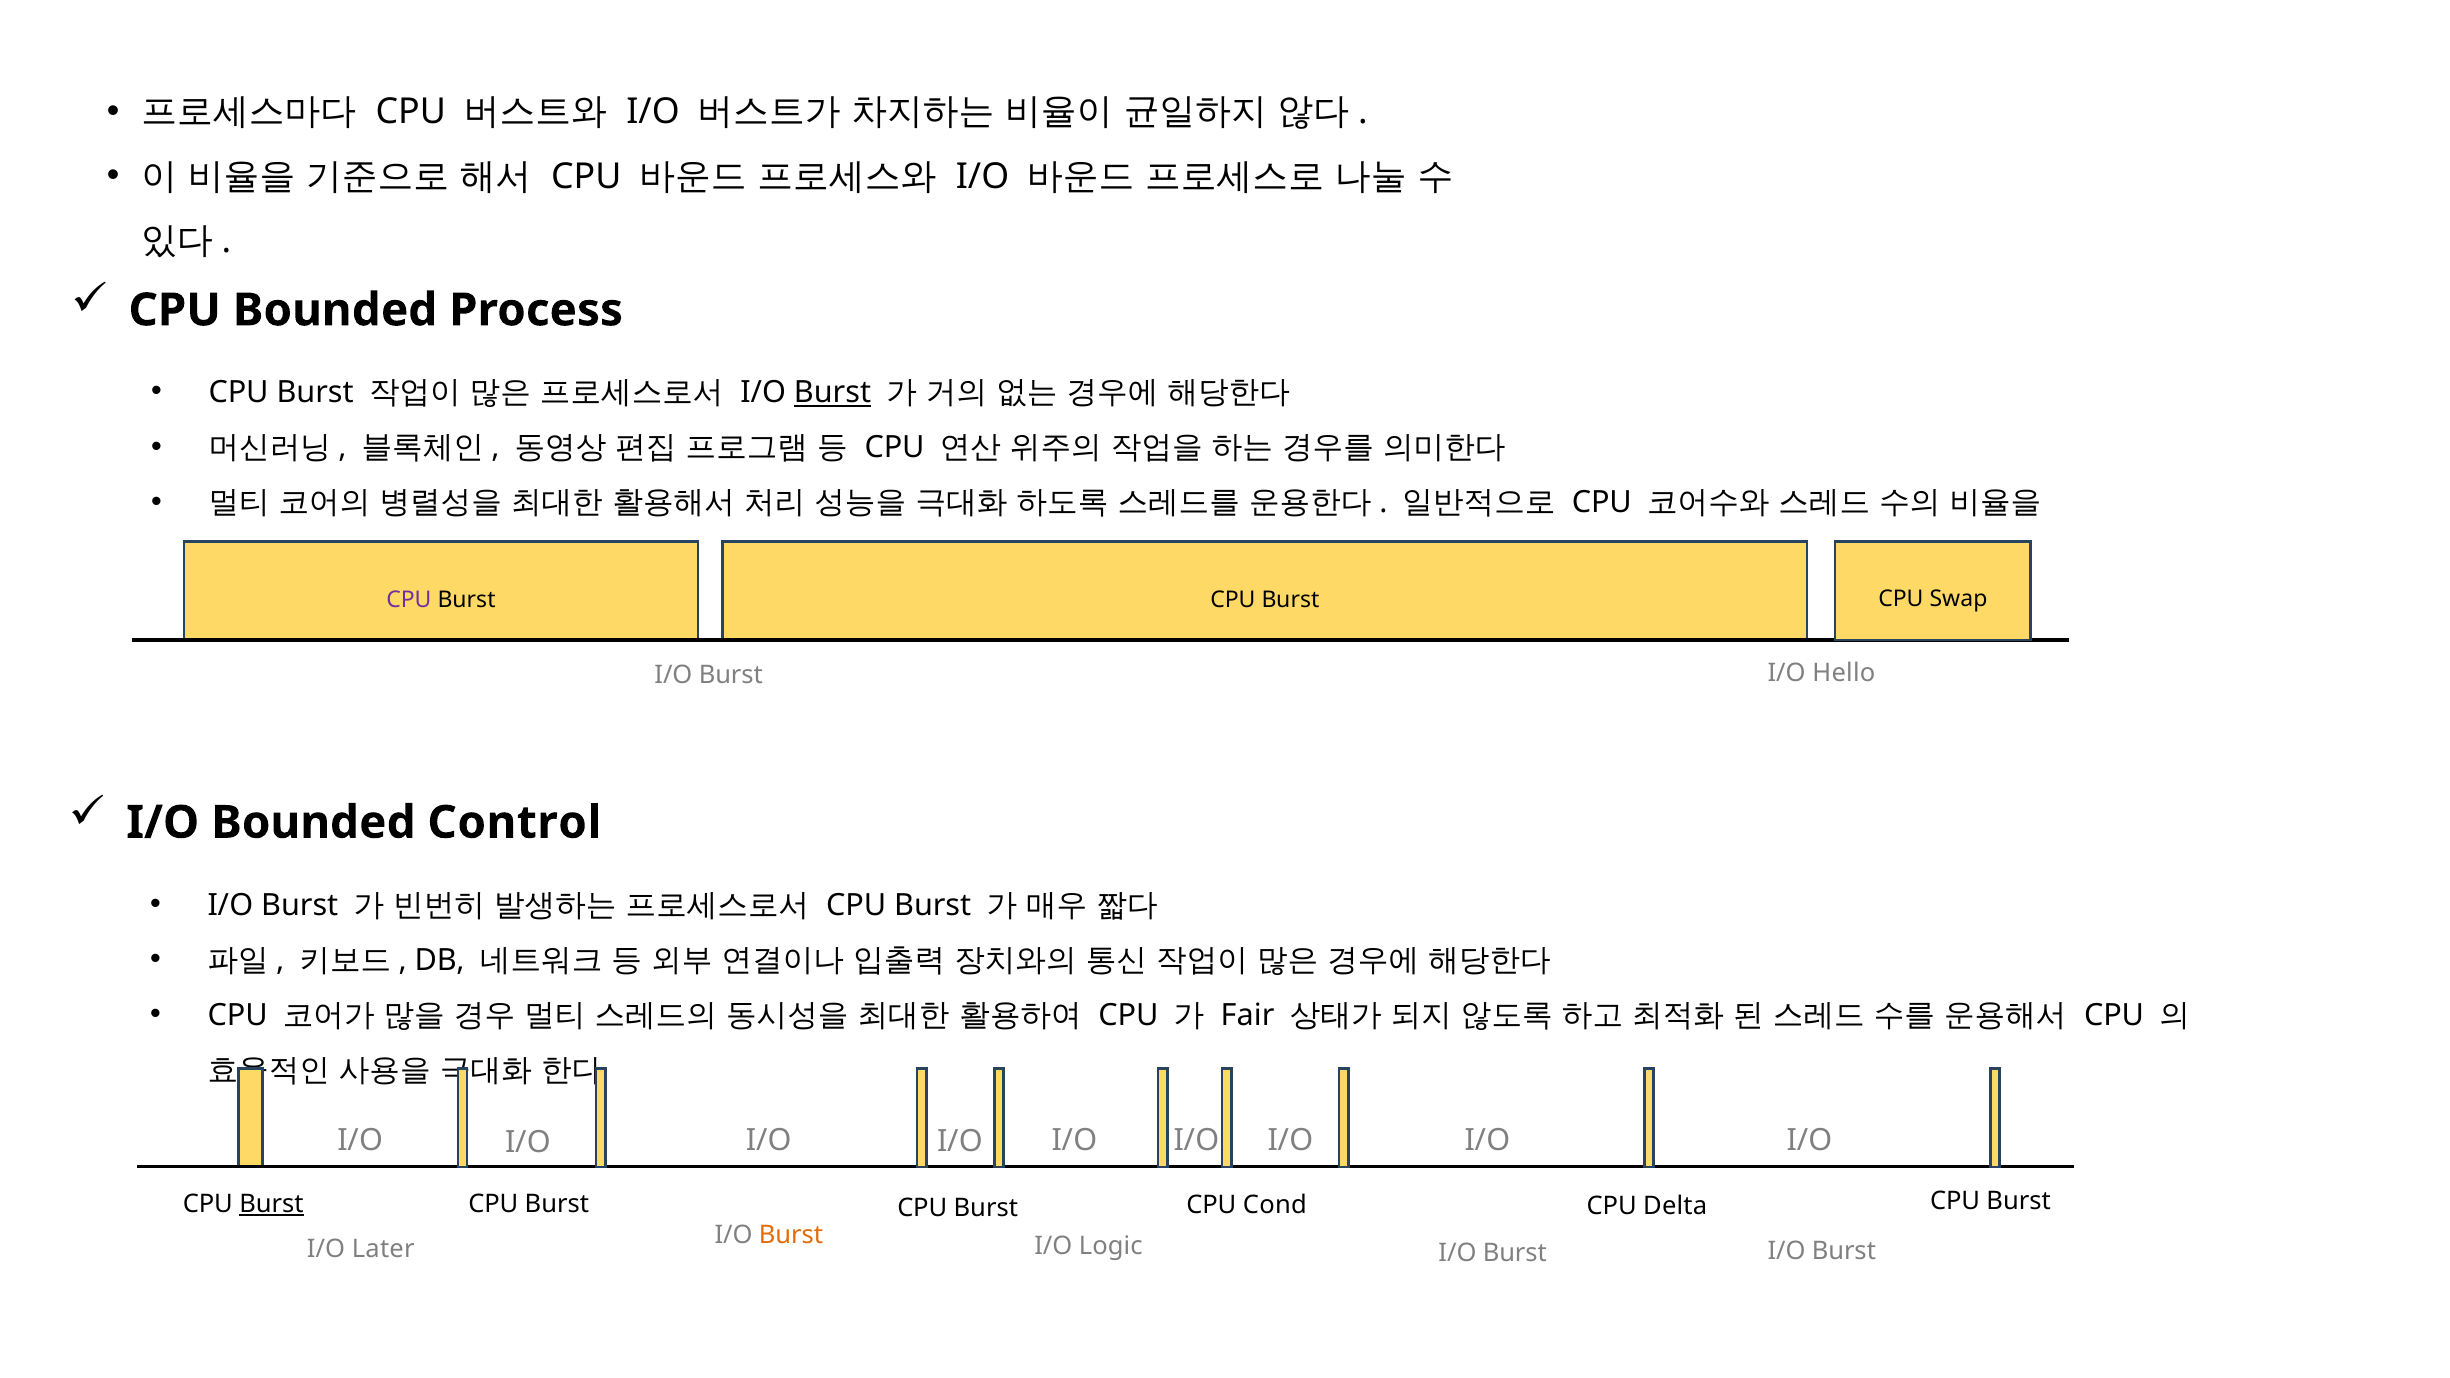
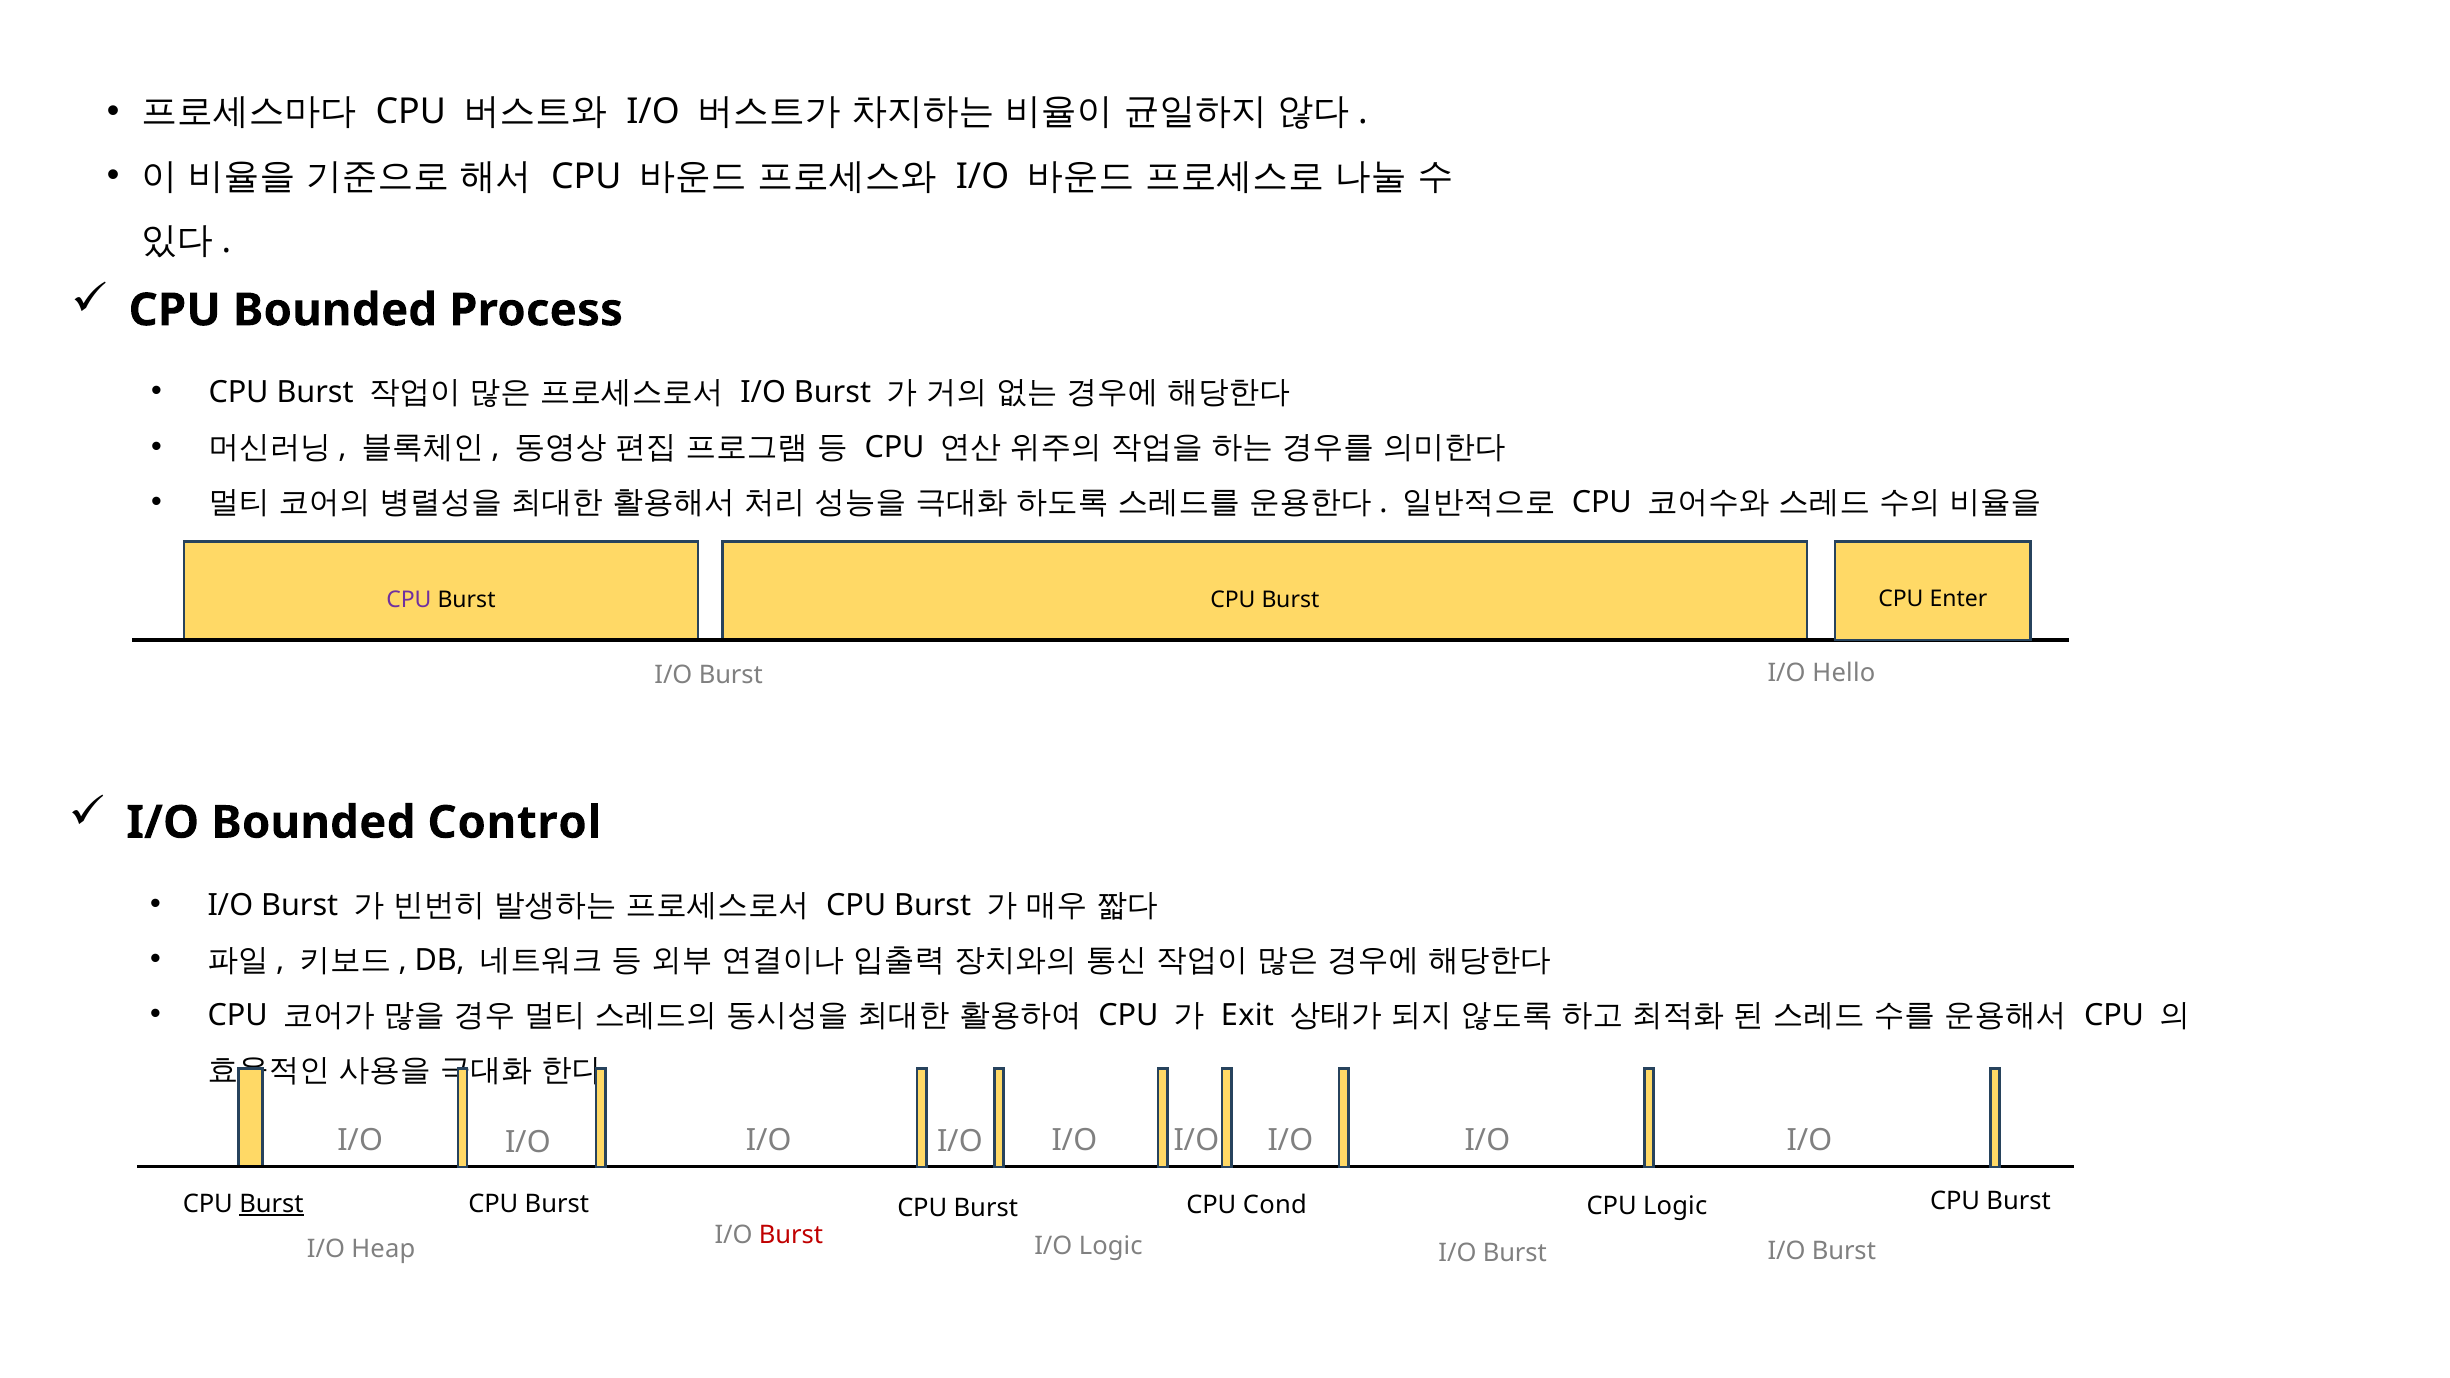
Burst underline: present -> none (833, 393)
Swap: Swap -> Enter (1959, 599)
Fair: Fair -> Exit (1248, 1015)
CPU Delta: Delta -> Logic (1675, 1206)
Burst colour: orange -> red (791, 1235)
Later: Later -> Heap (383, 1249)
